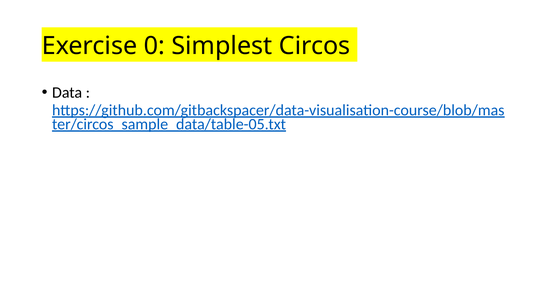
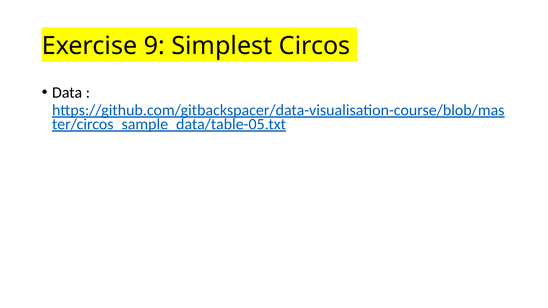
0: 0 -> 9 (154, 46)
